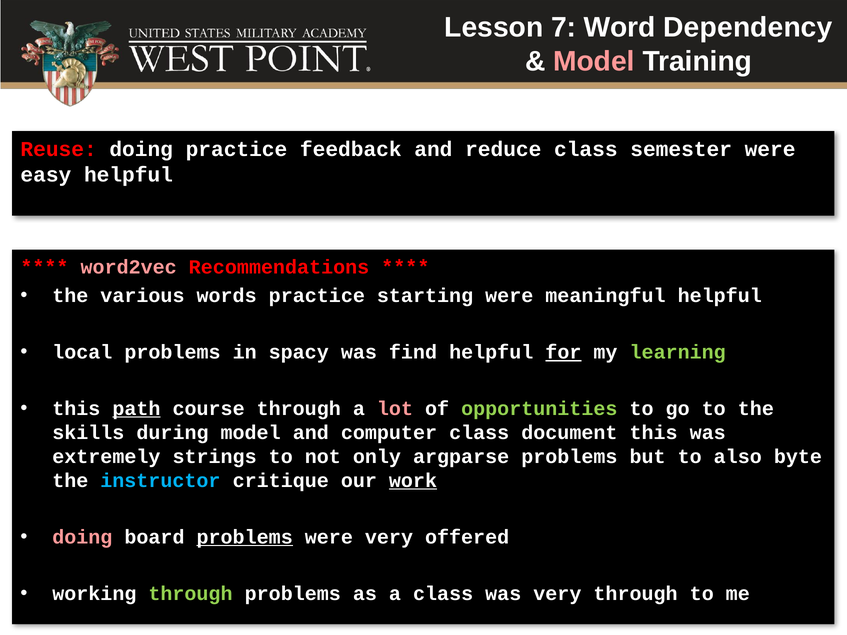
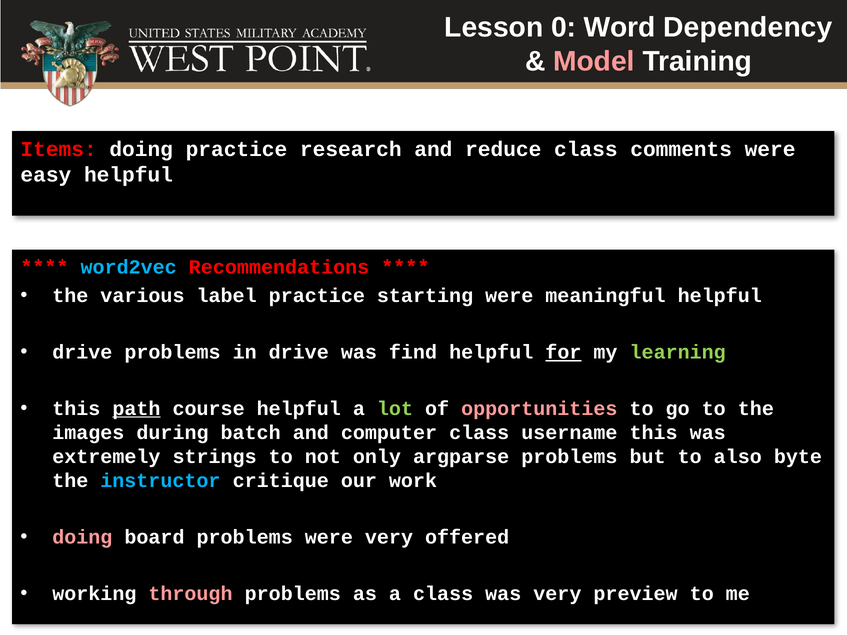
7: 7 -> 0 (564, 27)
Reuse: Reuse -> Items (59, 149)
feedback: feedback -> research (351, 149)
semester: semester -> comments (681, 149)
word2vec colour: pink -> light blue (129, 267)
words: words -> label (227, 296)
local: local -> drive (82, 352)
in spacy: spacy -> drive (299, 352)
course through: through -> helpful (299, 409)
lot colour: pink -> light green (395, 409)
opportunities colour: light green -> pink (539, 409)
skills: skills -> images (88, 433)
during model: model -> batch (251, 433)
document: document -> username (569, 433)
work underline: present -> none (413, 481)
problems underline: present -> none (245, 537)
through colour: light green -> pink (190, 594)
very through: through -> preview (636, 594)
